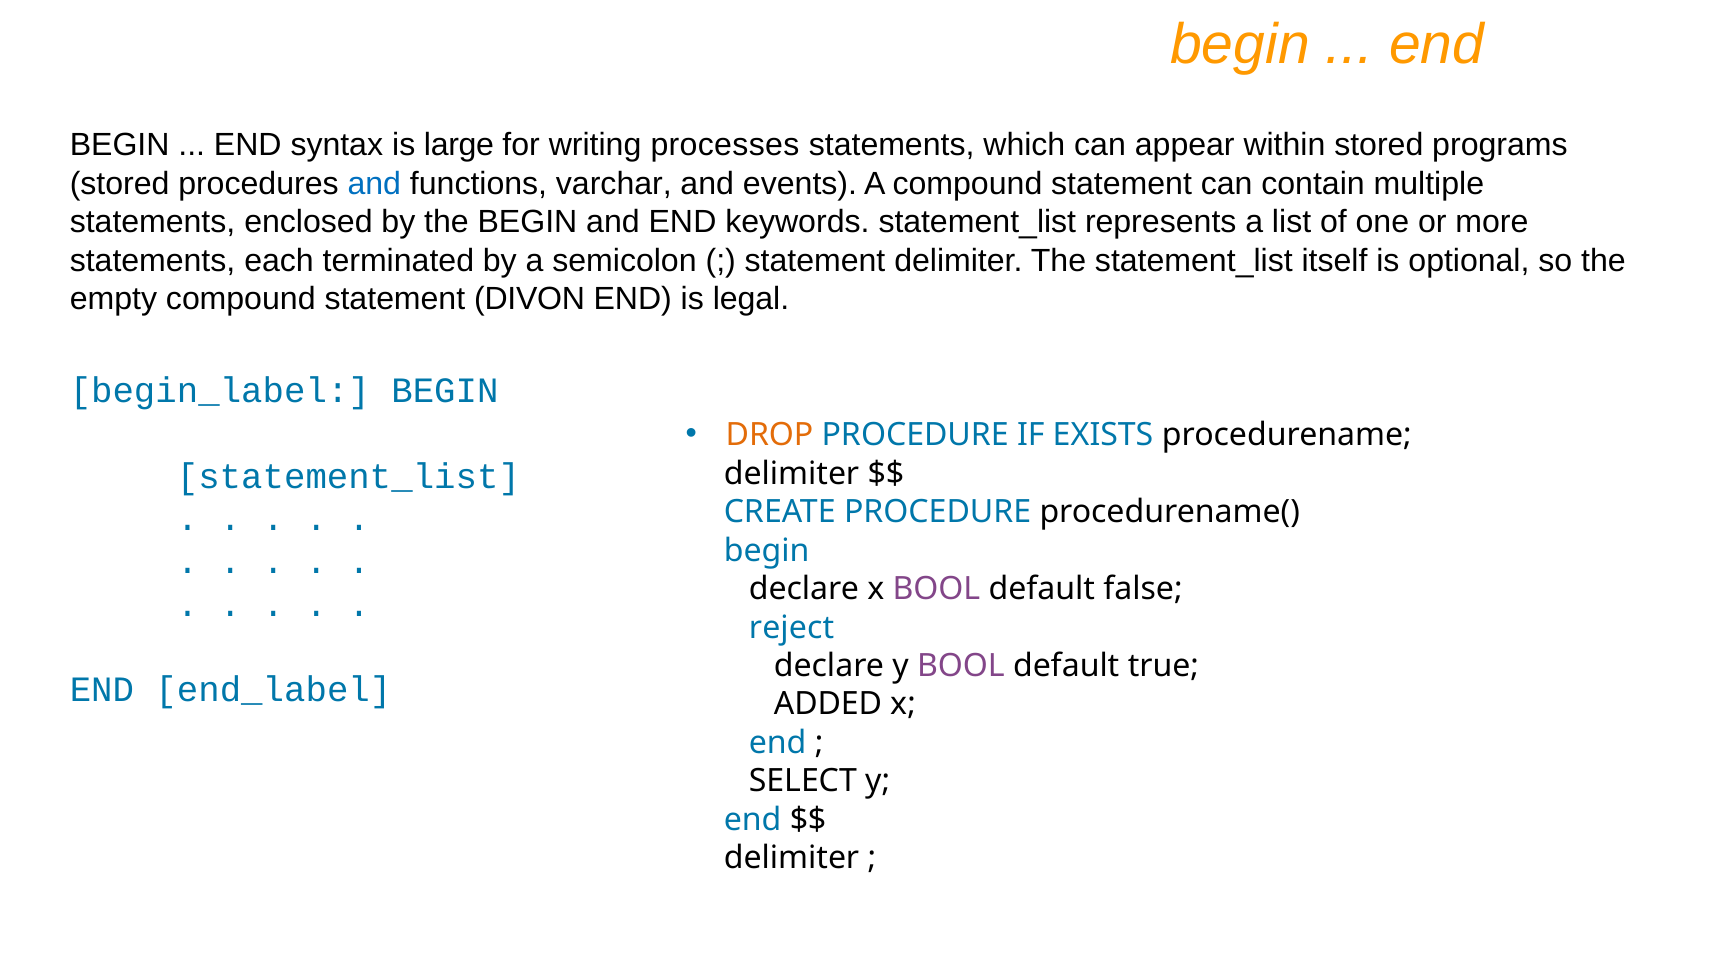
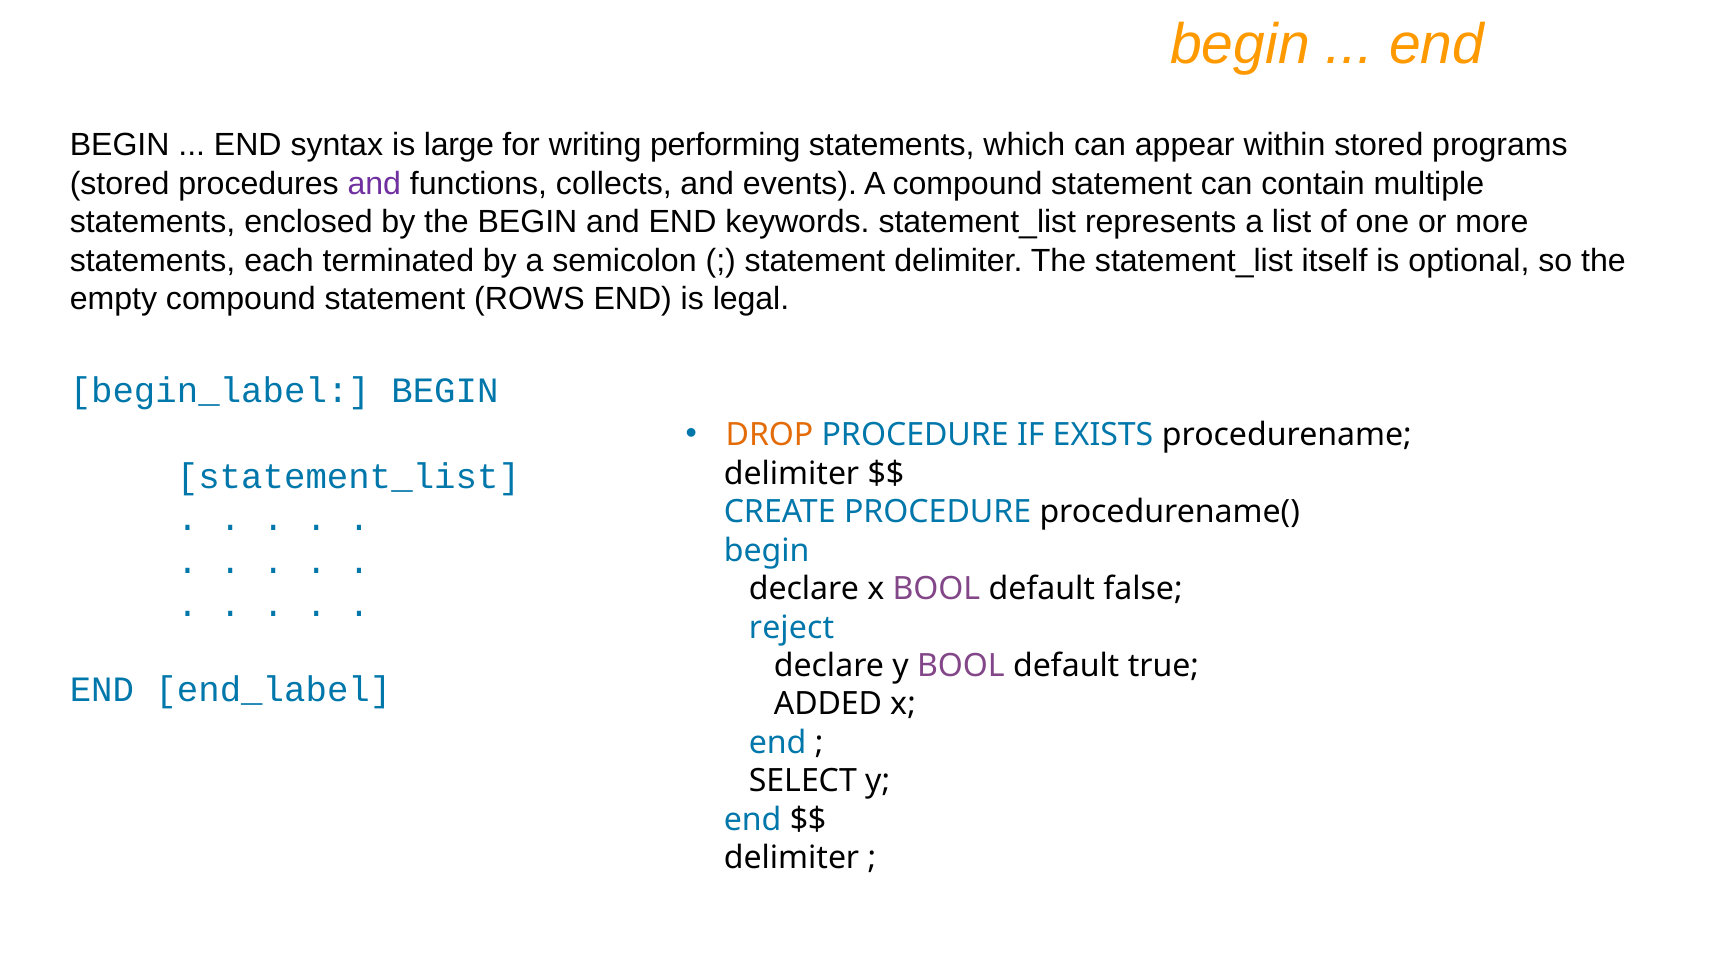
processes: processes -> performing (725, 145)
and colour: blue -> purple (374, 184)
varchar: varchar -> collects (614, 184)
DIVON: DIVON -> ROWS (529, 299)
